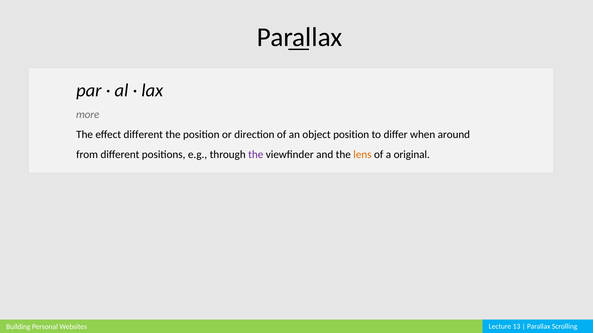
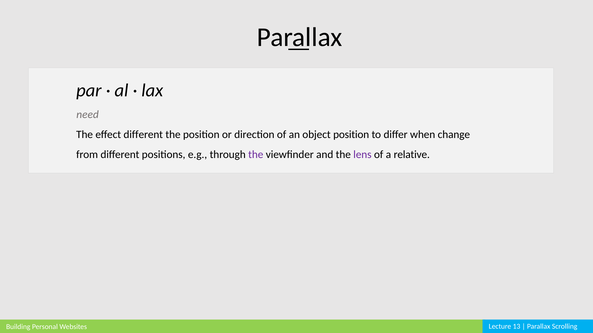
more: more -> need (88, 115)
around: around -> change (454, 135)
lens colour: orange -> purple (362, 155)
original: original -> relative (412, 155)
